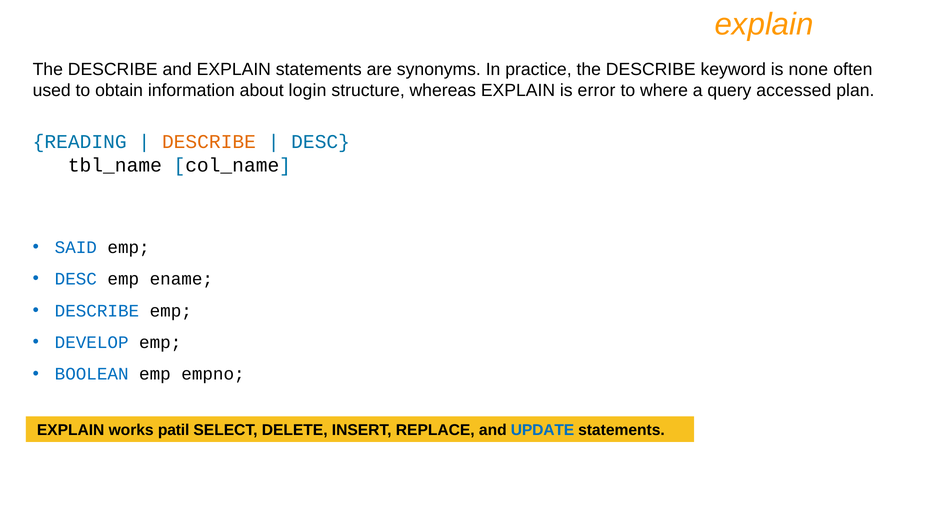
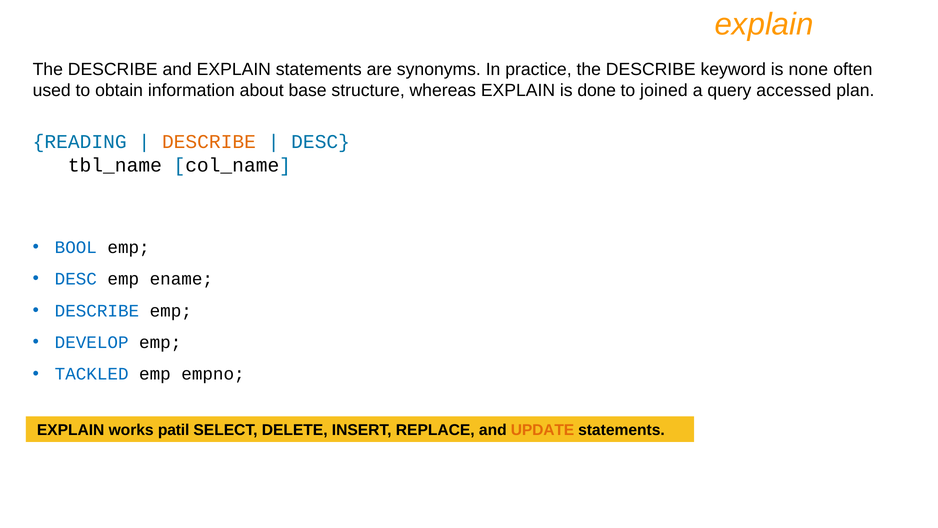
login: login -> base (308, 90)
error: error -> done (597, 90)
where: where -> joined (664, 90)
SAID: SAID -> BOOL (76, 247)
BOOLEAN: BOOLEAN -> TACKLED (92, 374)
UPDATE colour: blue -> orange (542, 430)
